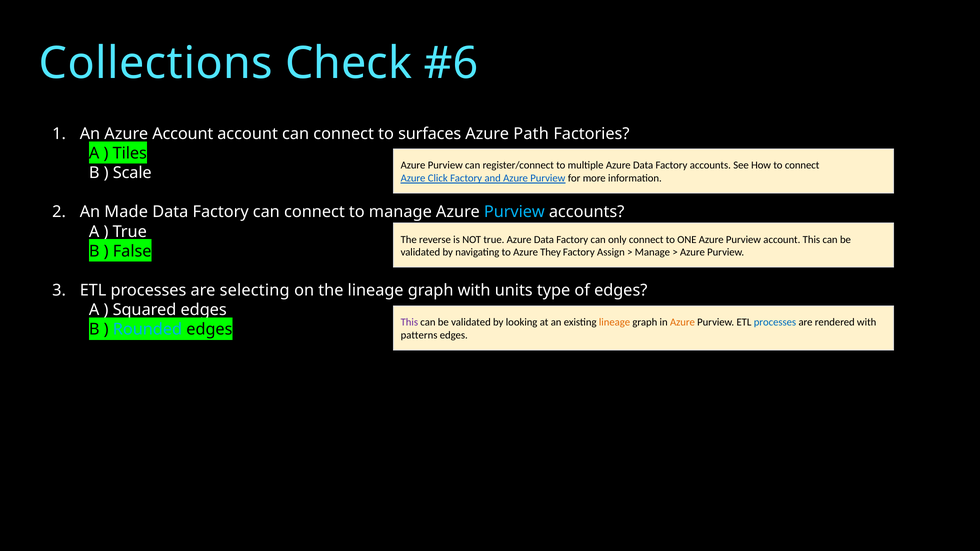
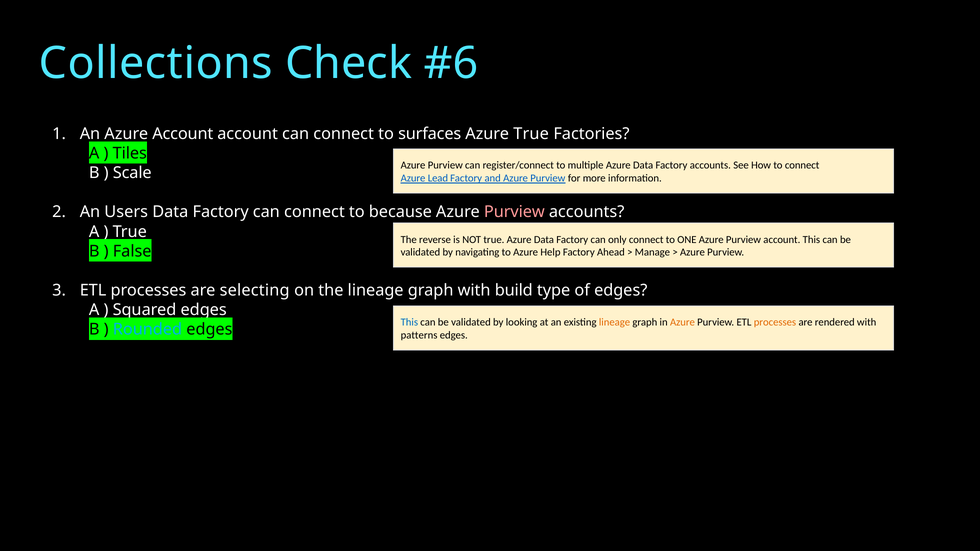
Azure Path: Path -> True (531, 134)
Click: Click -> Lead (438, 178)
Made: Made -> Users (126, 212)
to manage: manage -> because (400, 212)
Purview colour: light blue -> pink (514, 212)
They: They -> Help (550, 252)
Assign: Assign -> Ahead (611, 252)
units: units -> build (514, 291)
This colour: purple -> blue (409, 322)
processes colour: blue -> orange (775, 322)
